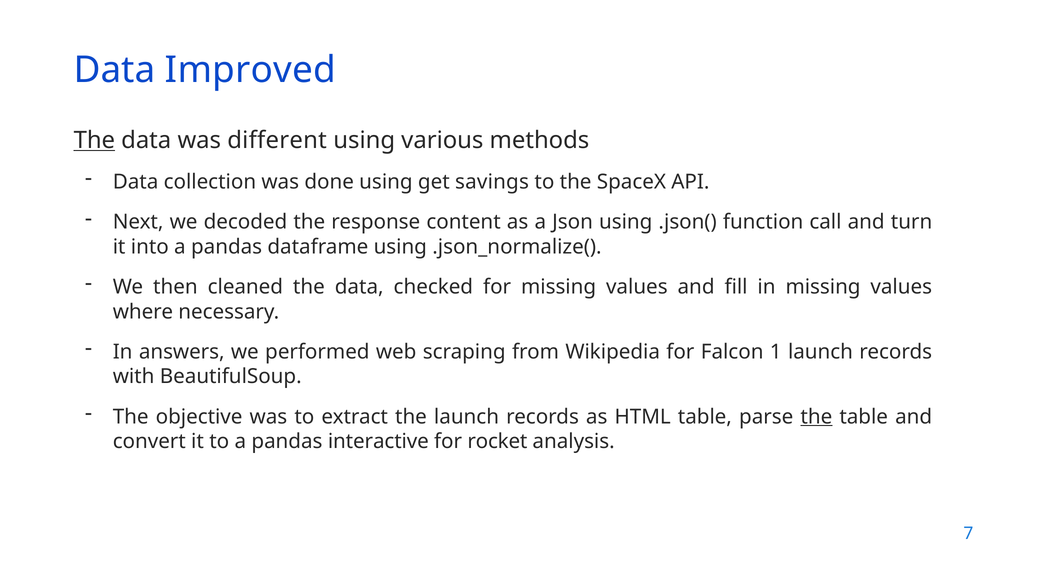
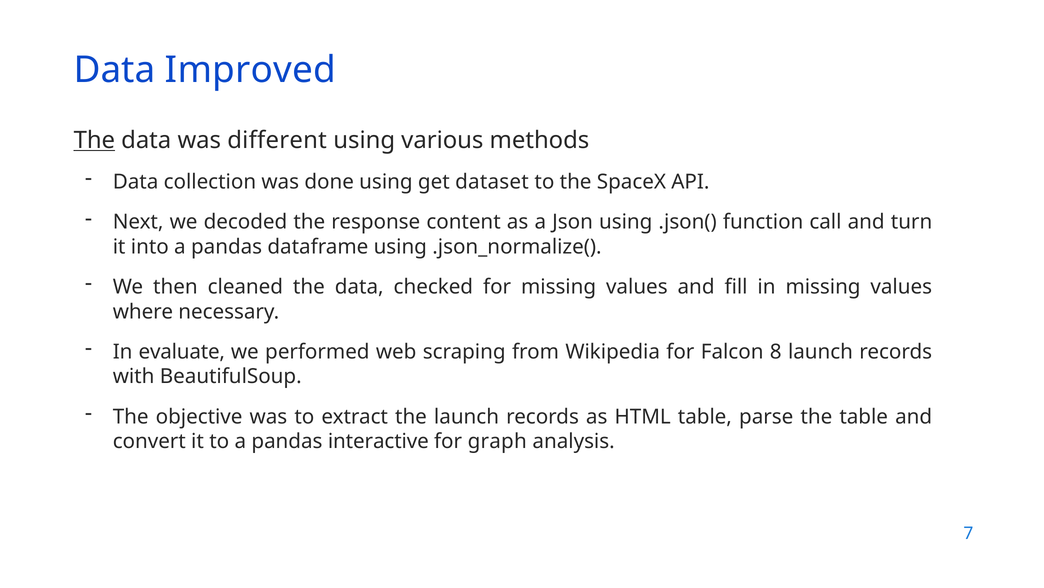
savings: savings -> dataset (492, 182)
answers: answers -> evaluate (182, 351)
1: 1 -> 8 (776, 351)
the underline: present -> none (816, 416)
rocket: rocket -> graph (497, 441)
